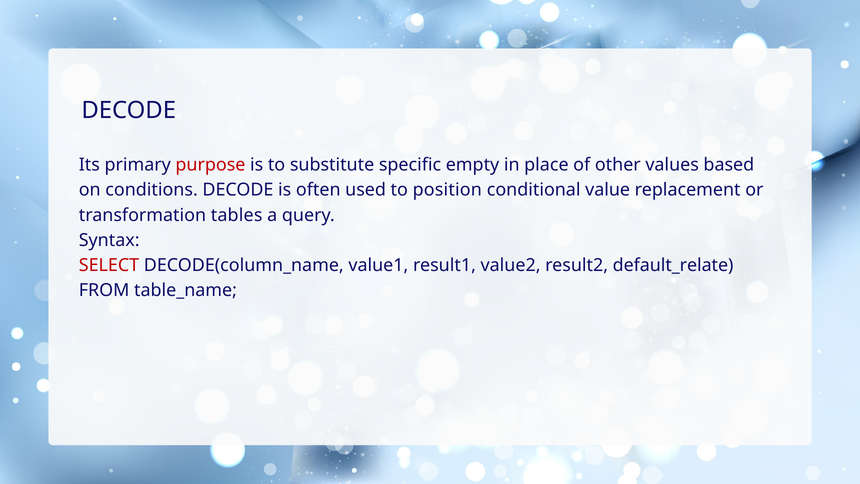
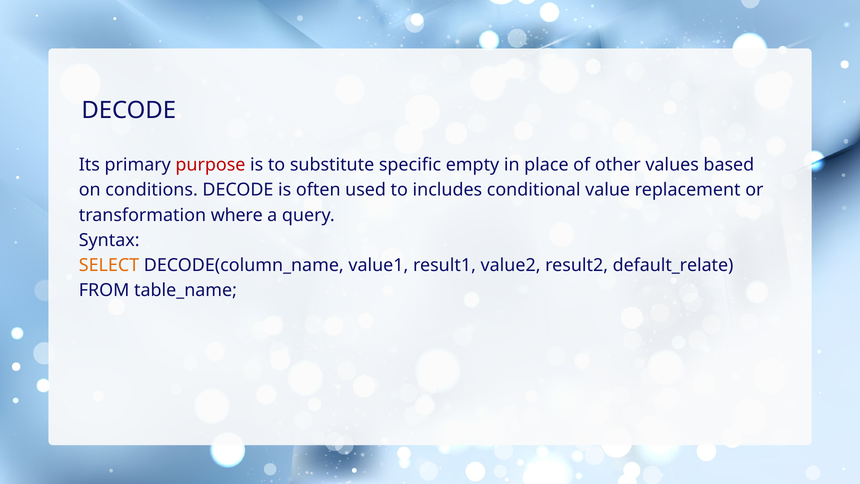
position: position -> includes (447, 190)
tables: tables -> where (237, 215)
SELECT colour: red -> orange (109, 265)
